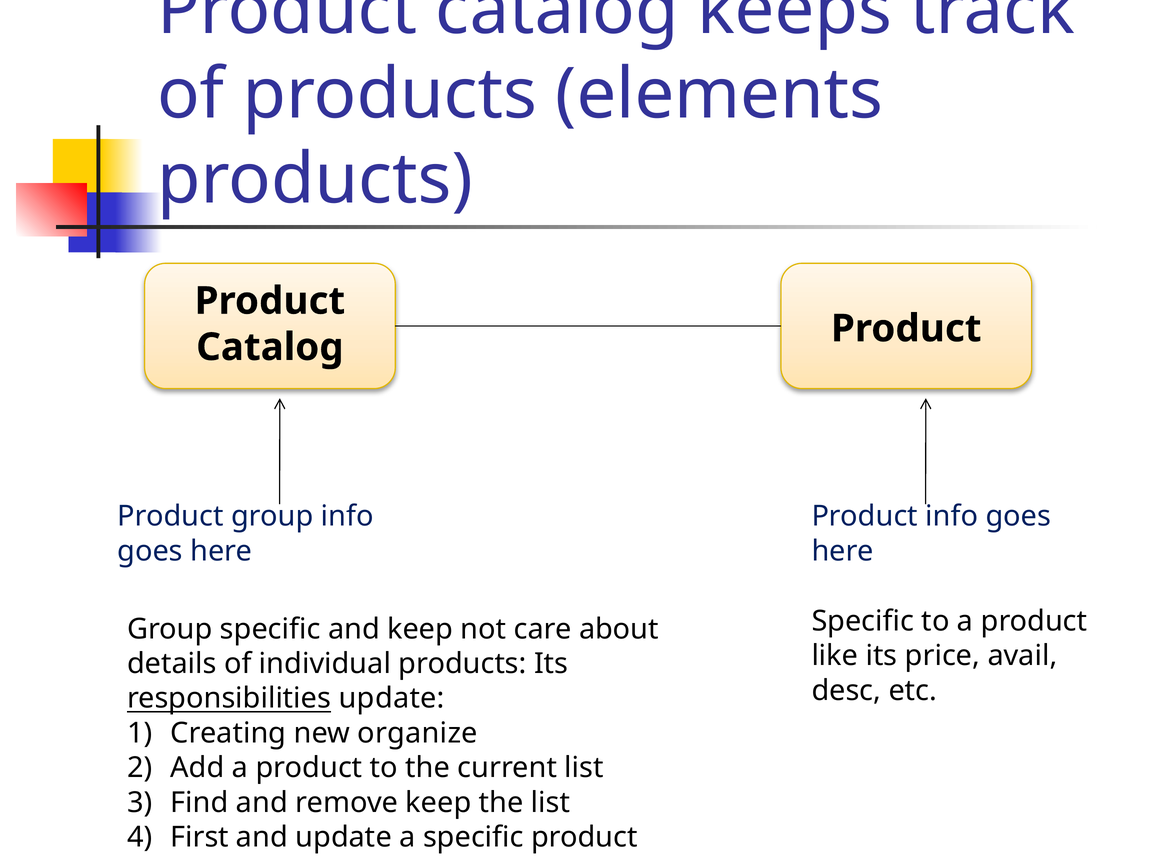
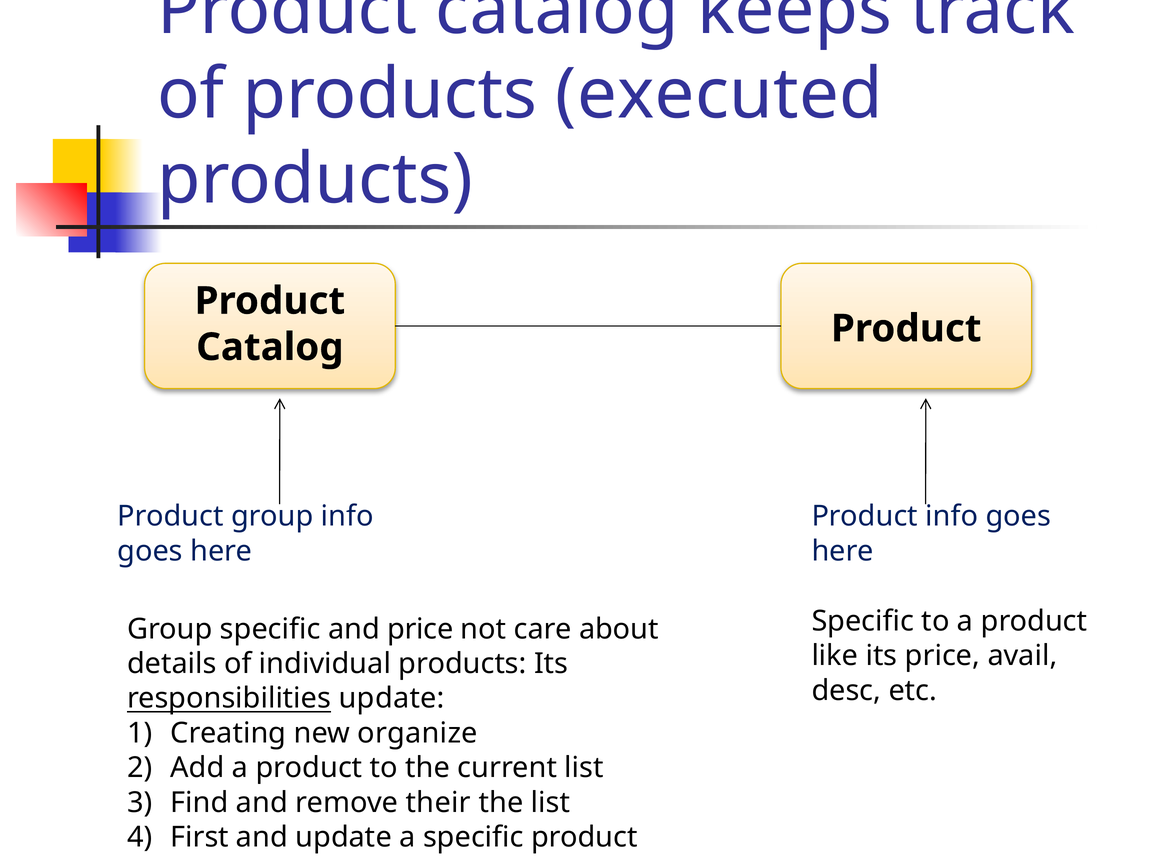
elements: elements -> executed (719, 95)
and keep: keep -> price (420, 630)
remove keep: keep -> their (438, 803)
